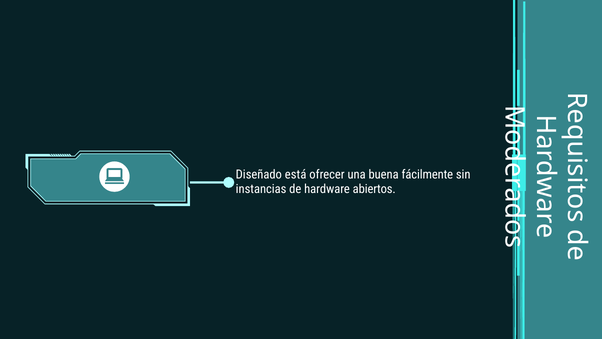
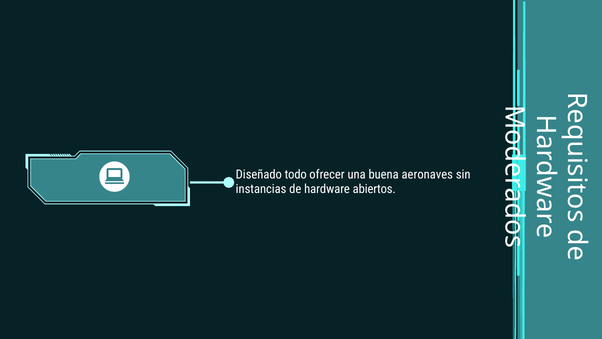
está: está -> todo (296, 174)
fácilmente: fácilmente -> aeronaves (427, 174)
